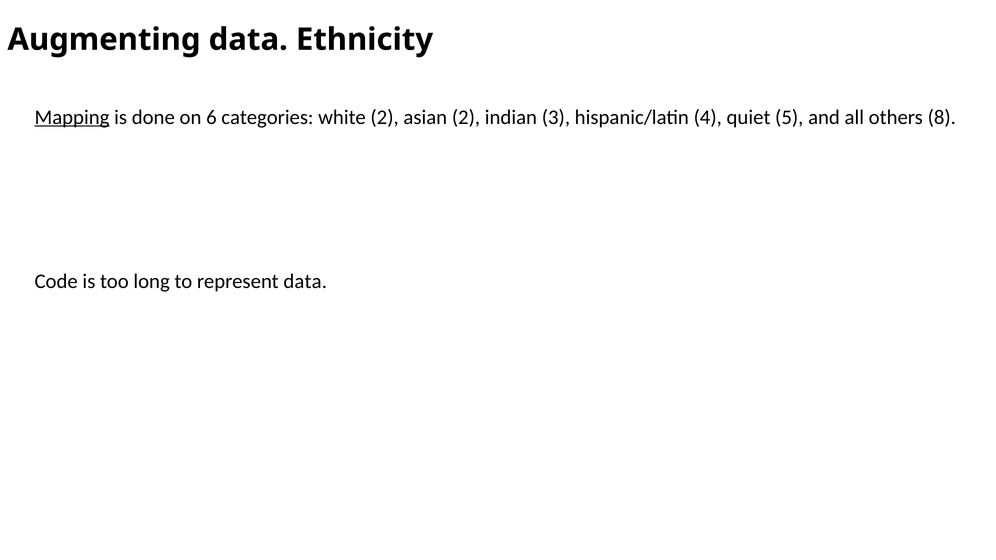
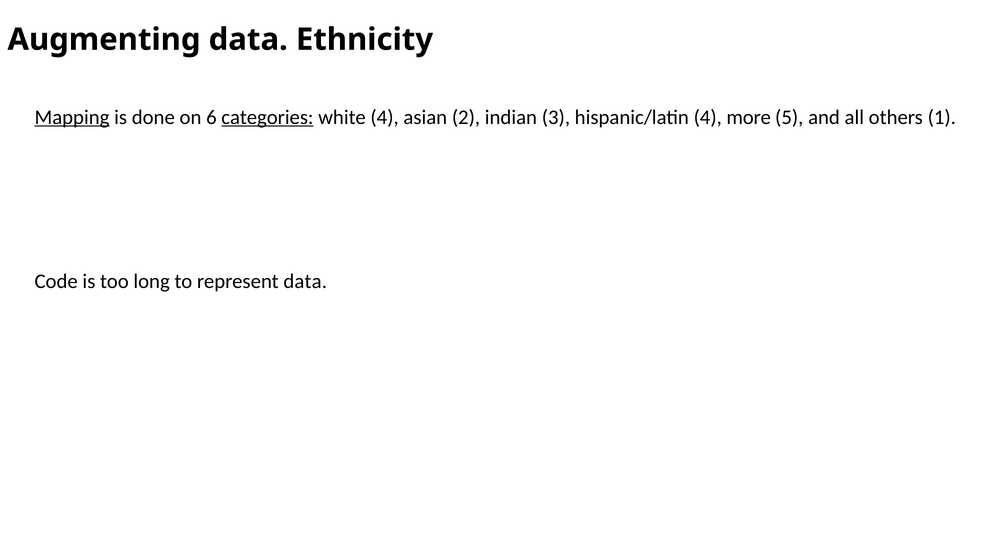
categories underline: none -> present (267, 117)
white 2: 2 -> 4 (385, 117)
quiet: quiet -> more (749, 117)
8: 8 -> 1 (942, 117)
